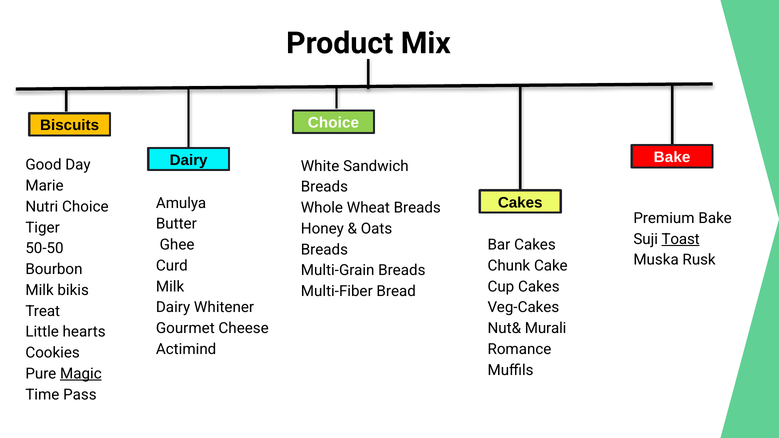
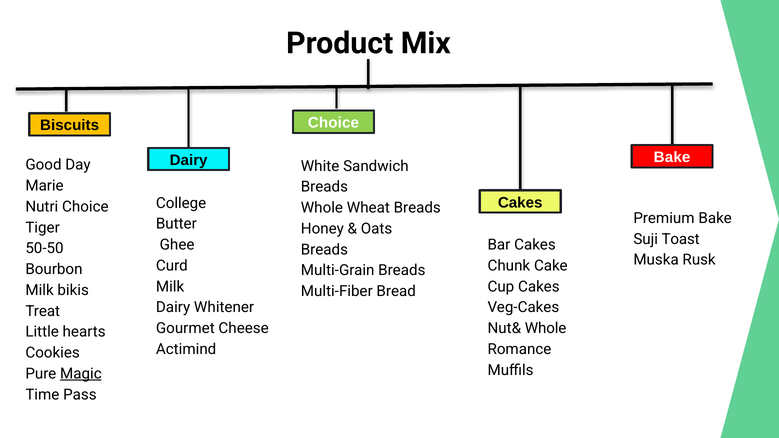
Amulya: Amulya -> College (181, 203)
Toast underline: present -> none (681, 239)
Nut& Murali: Murali -> Whole (546, 328)
